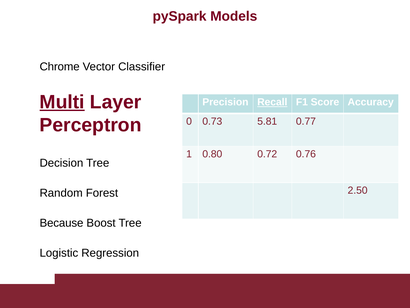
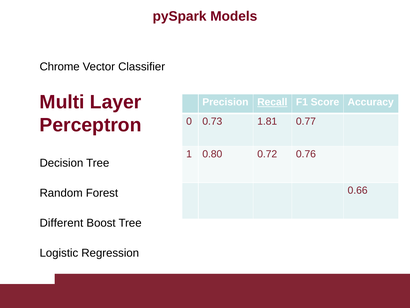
Multi underline: present -> none (62, 102)
5.81: 5.81 -> 1.81 (267, 121)
2.50: 2.50 -> 0.66 (358, 190)
Because: Because -> Different (61, 223)
